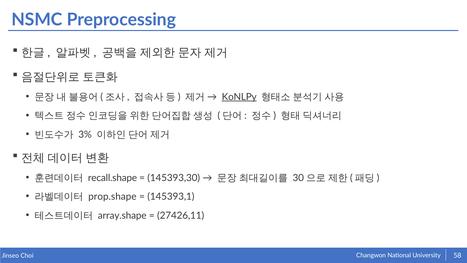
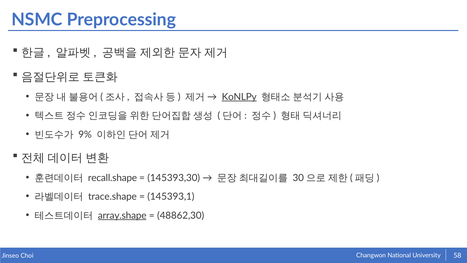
3%: 3% -> 9% (85, 134)
prop.shape: prop.shape -> trace.shape (112, 196)
array.shape underline: none -> present (122, 215)
27426,11: 27426,11 -> 48862,30 (181, 215)
